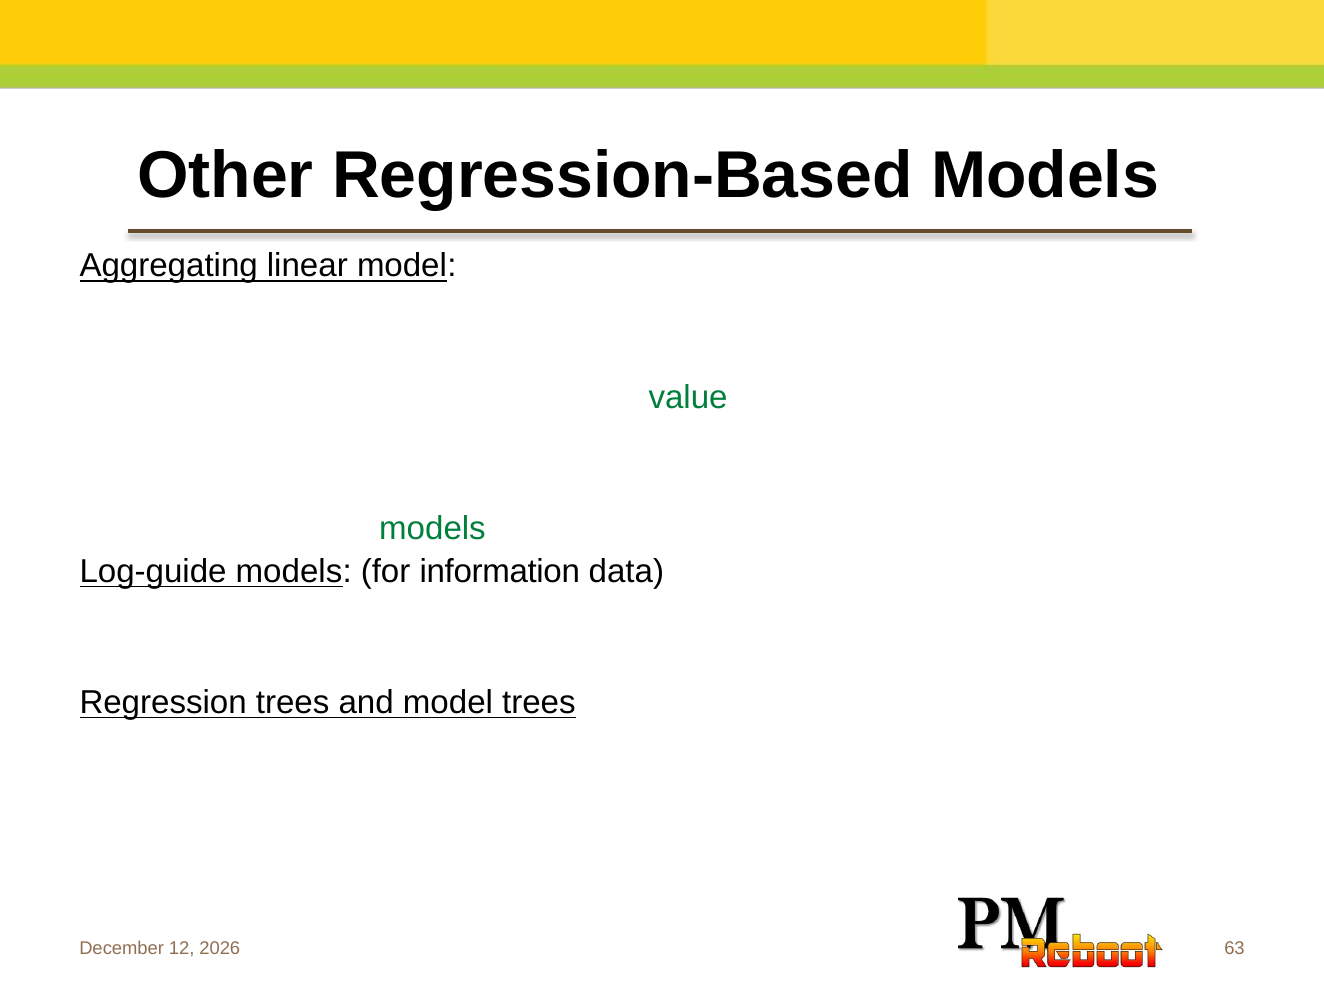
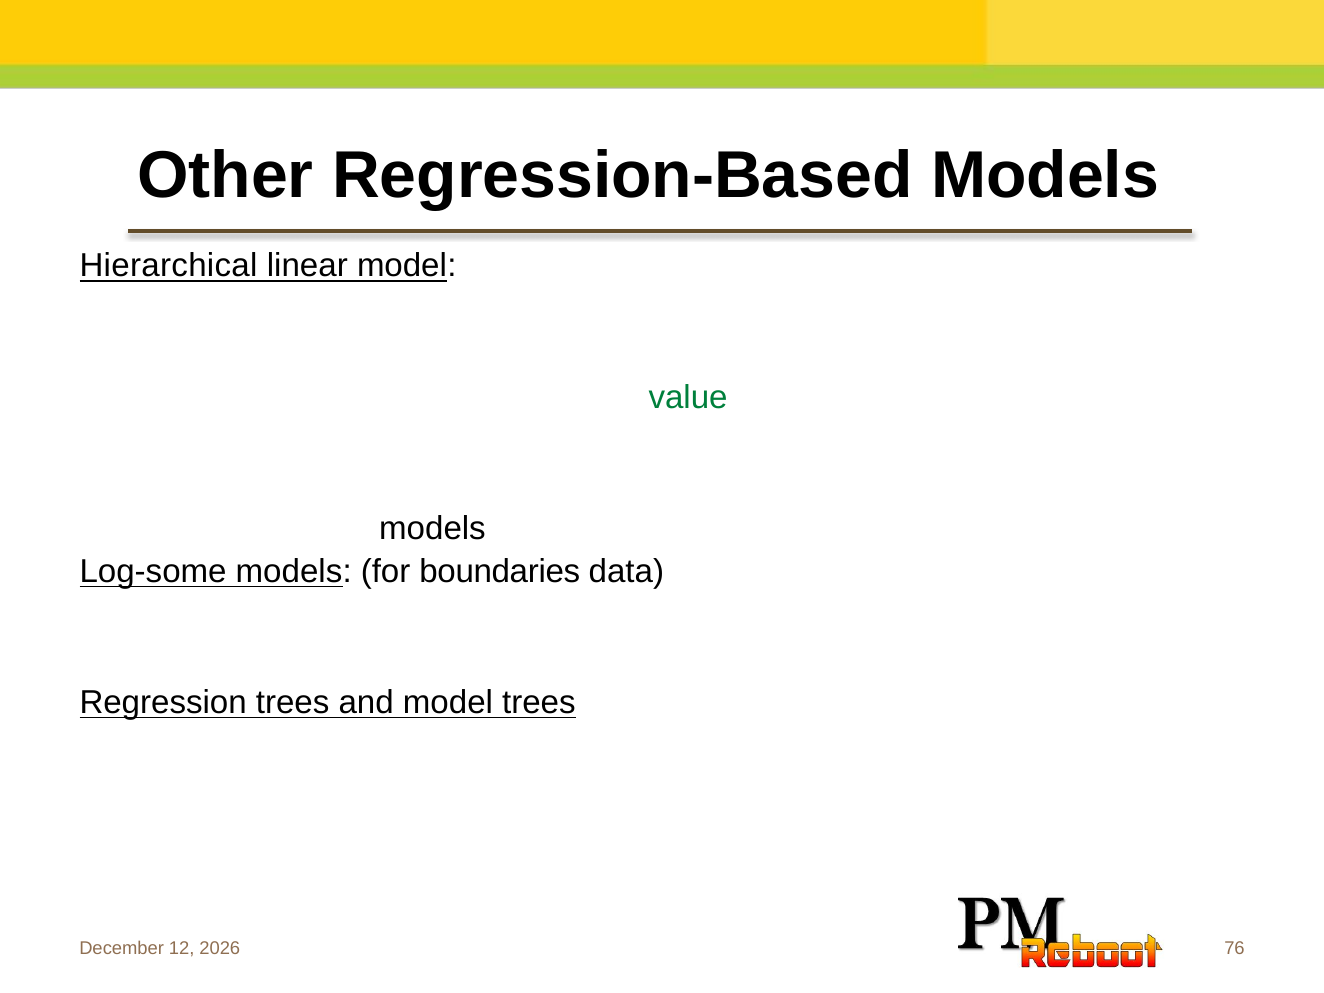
Aggregating: Aggregating -> Hierarchical (169, 266)
models colour: green -> black (432, 528)
Log-guide: Log-guide -> Log-some (153, 572)
information: information -> boundaries (500, 572)
63: 63 -> 76 (1234, 948)
